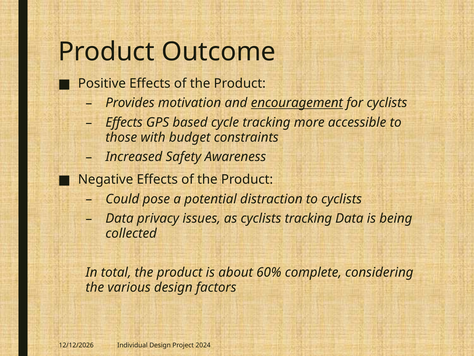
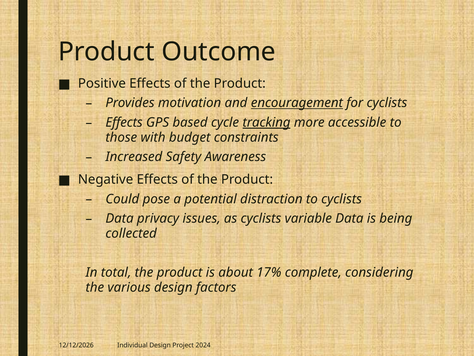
tracking underline: none -> present (267, 122)
cyclists tracking: tracking -> variable (308, 218)
60%: 60% -> 17% (269, 272)
